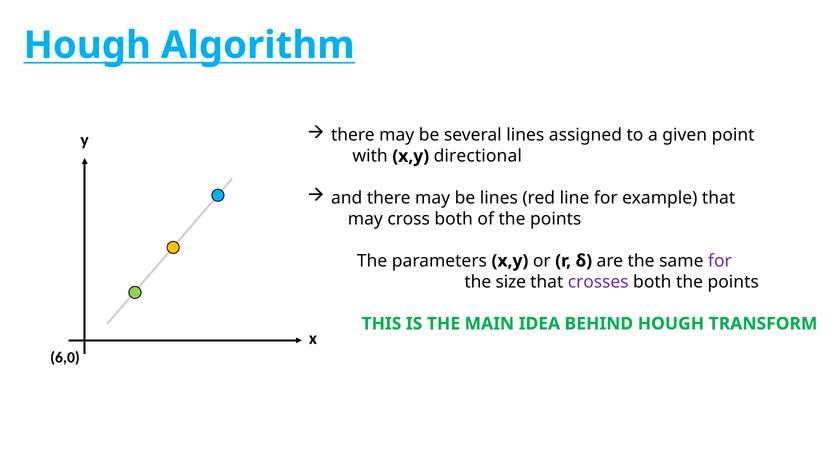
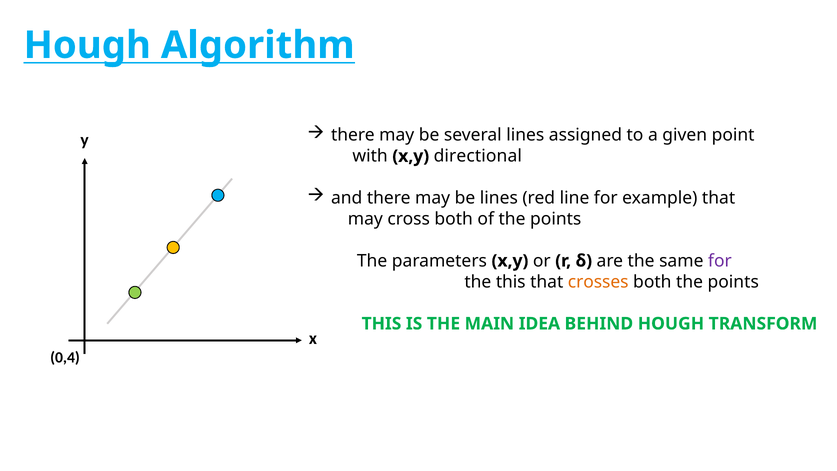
the size: size -> this (511, 282)
crosses colour: purple -> orange (598, 282)
6,0: 6,0 -> 0,4 (65, 357)
